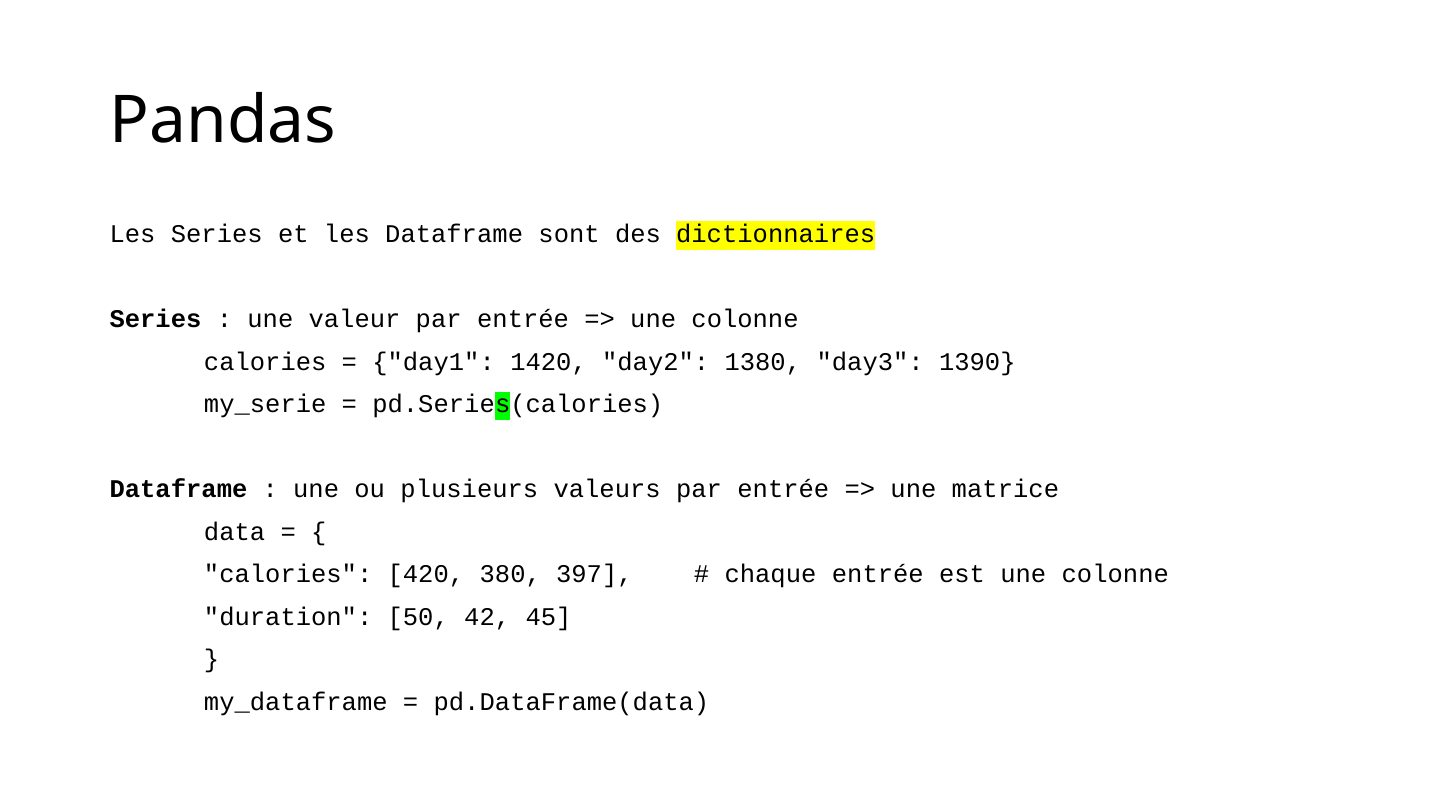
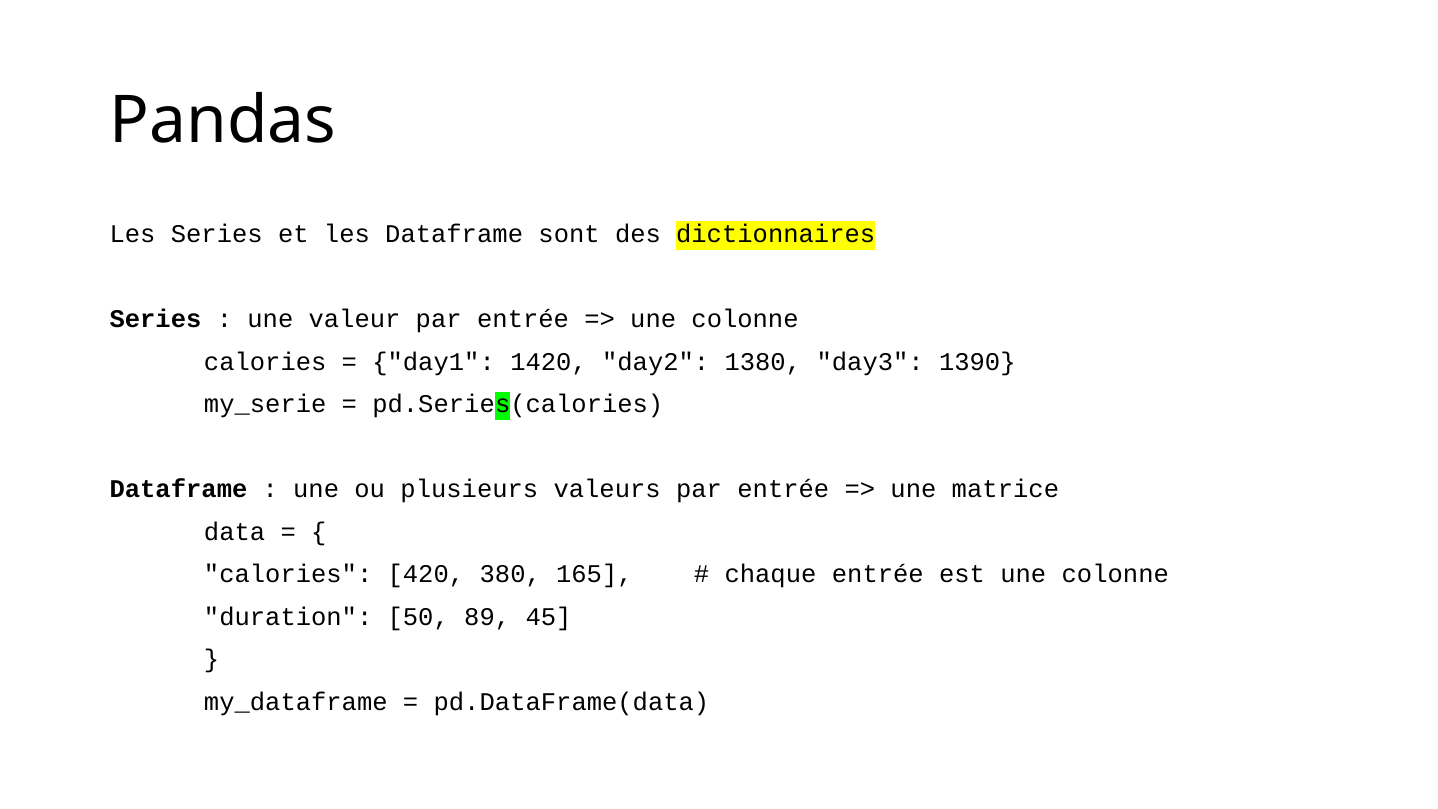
397: 397 -> 165 (594, 574)
42: 42 -> 89 (487, 617)
